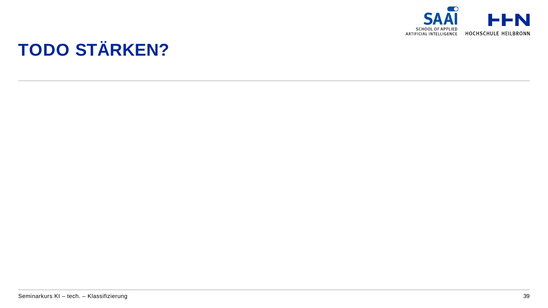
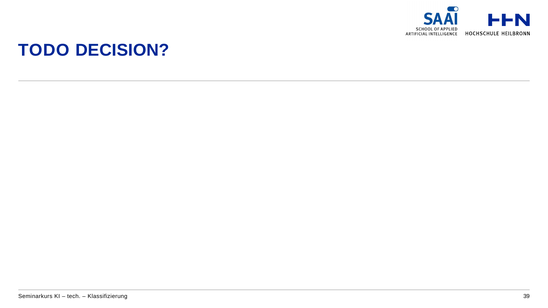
STÄRKEN: STÄRKEN -> DECISION (122, 50)
